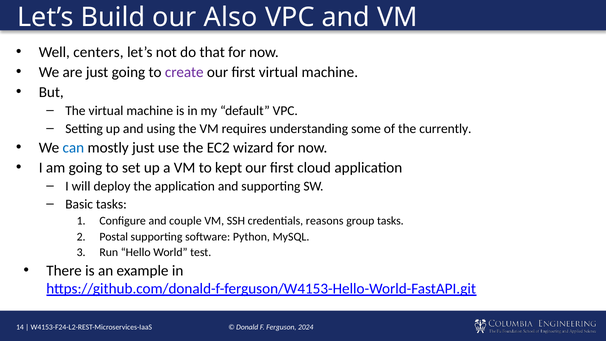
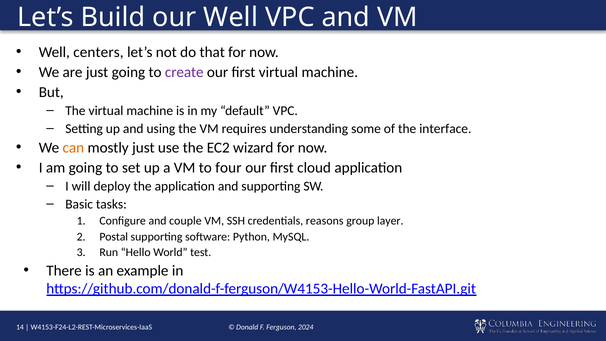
our Also: Also -> Well (231, 17)
currently: currently -> interface (445, 129)
can colour: blue -> orange (73, 148)
kept: kept -> four (228, 167)
group tasks: tasks -> layer (390, 221)
